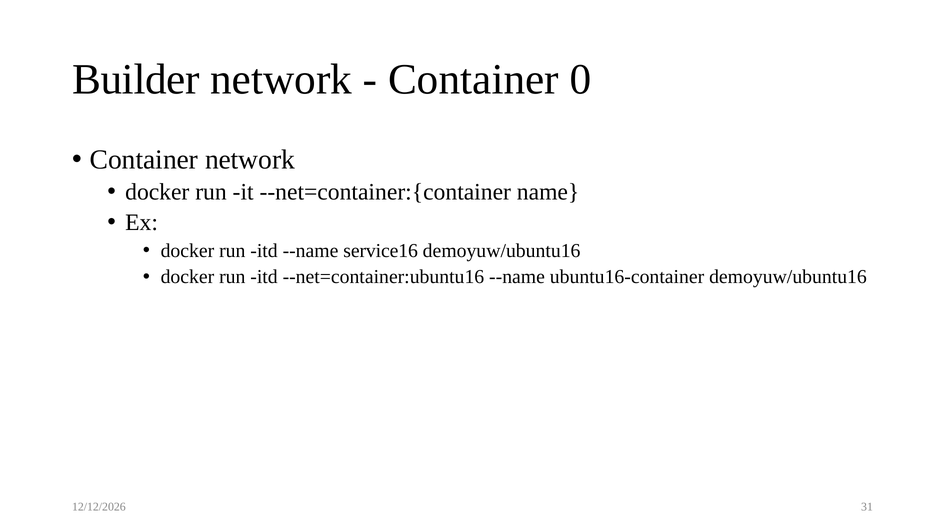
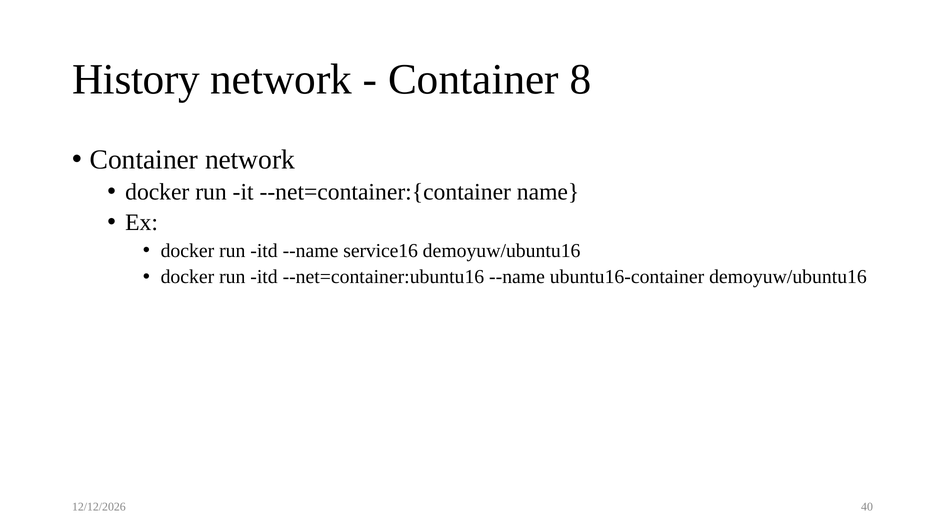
Builder: Builder -> History (136, 79)
0: 0 -> 8 (580, 79)
31: 31 -> 40 (867, 508)
